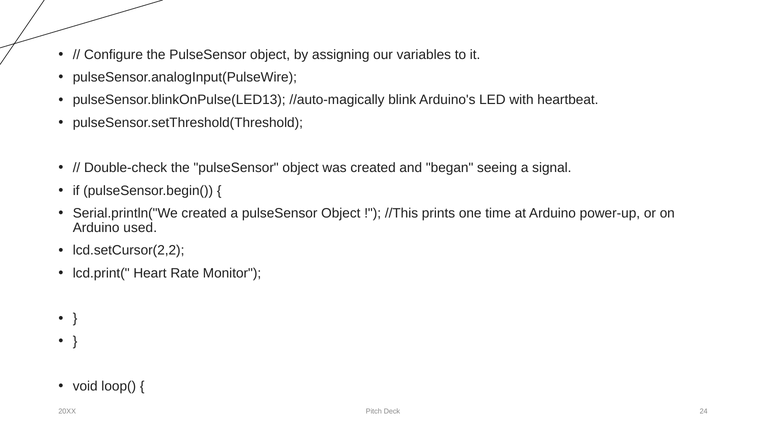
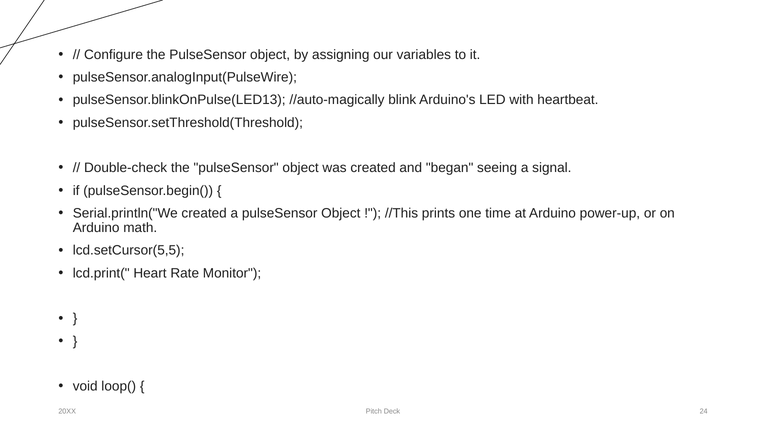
used: used -> math (140, 228)
lcd.setCursor(2,2: lcd.setCursor(2,2 -> lcd.setCursor(5,5 (129, 250)
